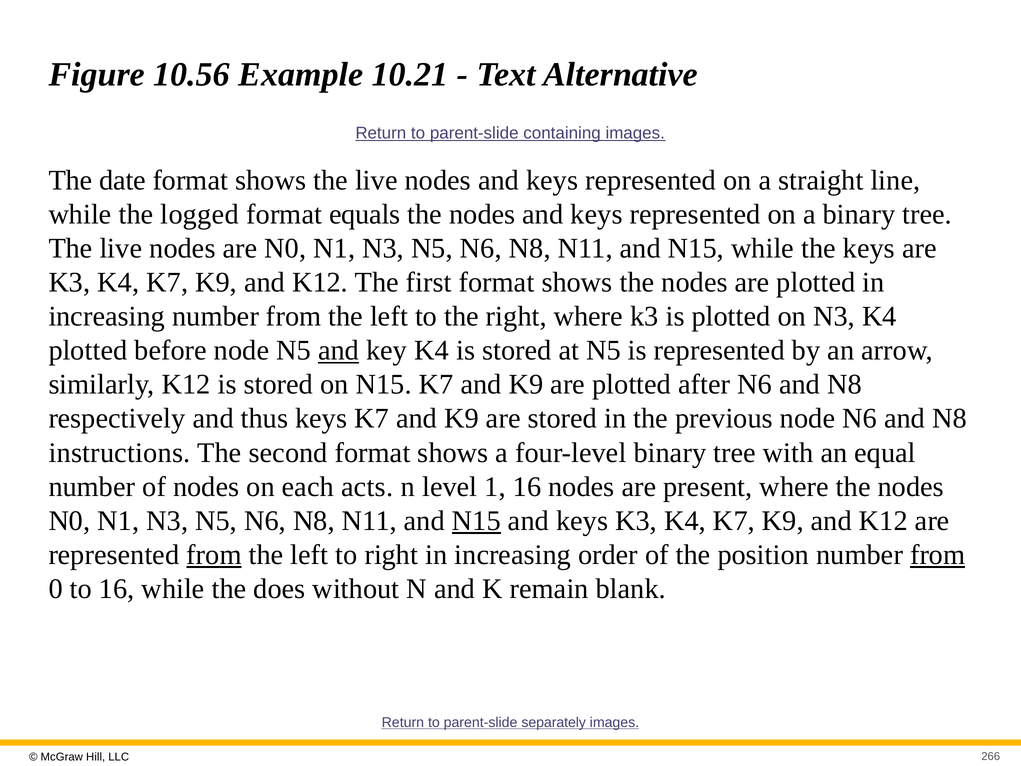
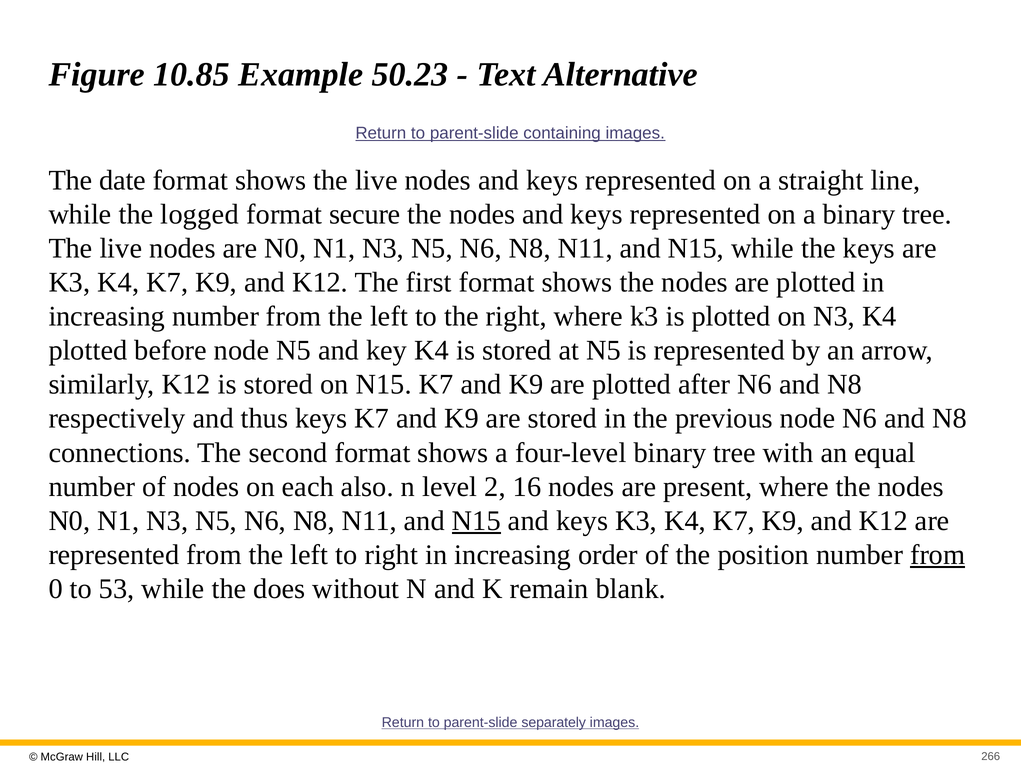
10.56: 10.56 -> 10.85 (192, 74)
10.21: 10.21 -> 50.23 (410, 74)
equals: equals -> secure (365, 214)
and underline: present -> none (339, 350)
instructions: instructions -> connections (120, 452)
acts: acts -> also (367, 487)
1: 1 -> 2 (495, 487)
from underline: present -> none (214, 555)
to 16: 16 -> 53 (117, 589)
